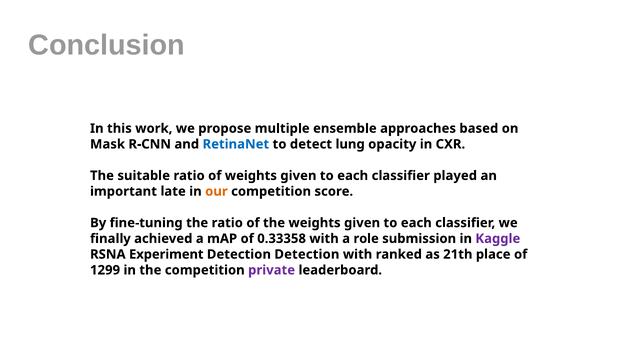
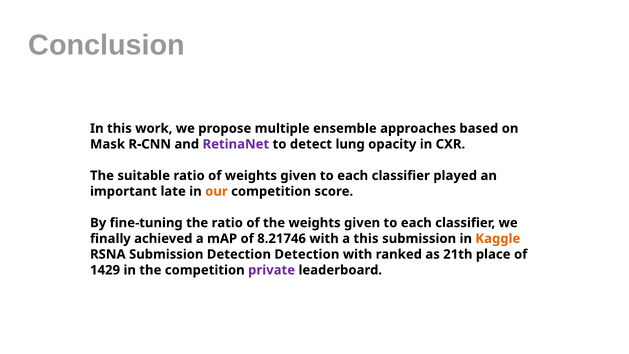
RetinaNet colour: blue -> purple (236, 144)
0.33358: 0.33358 -> 8.21746 (282, 238)
a role: role -> this (366, 238)
Kaggle colour: purple -> orange (498, 238)
RSNA Experiment: Experiment -> Submission (166, 254)
1299: 1299 -> 1429 (105, 270)
